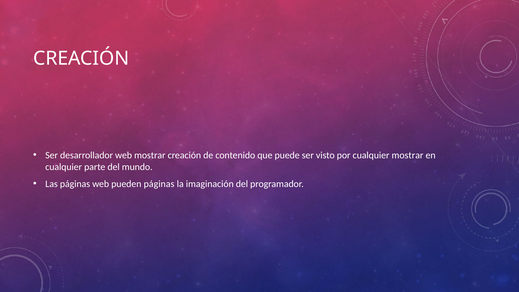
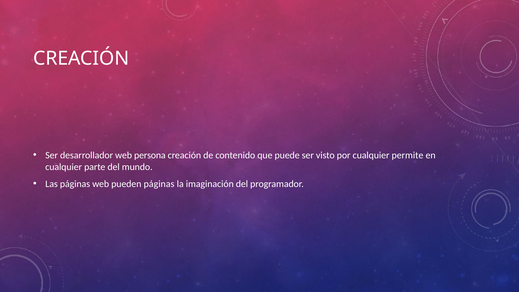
web mostrar: mostrar -> persona (150, 155)
cualquier mostrar: mostrar -> permite (407, 155)
